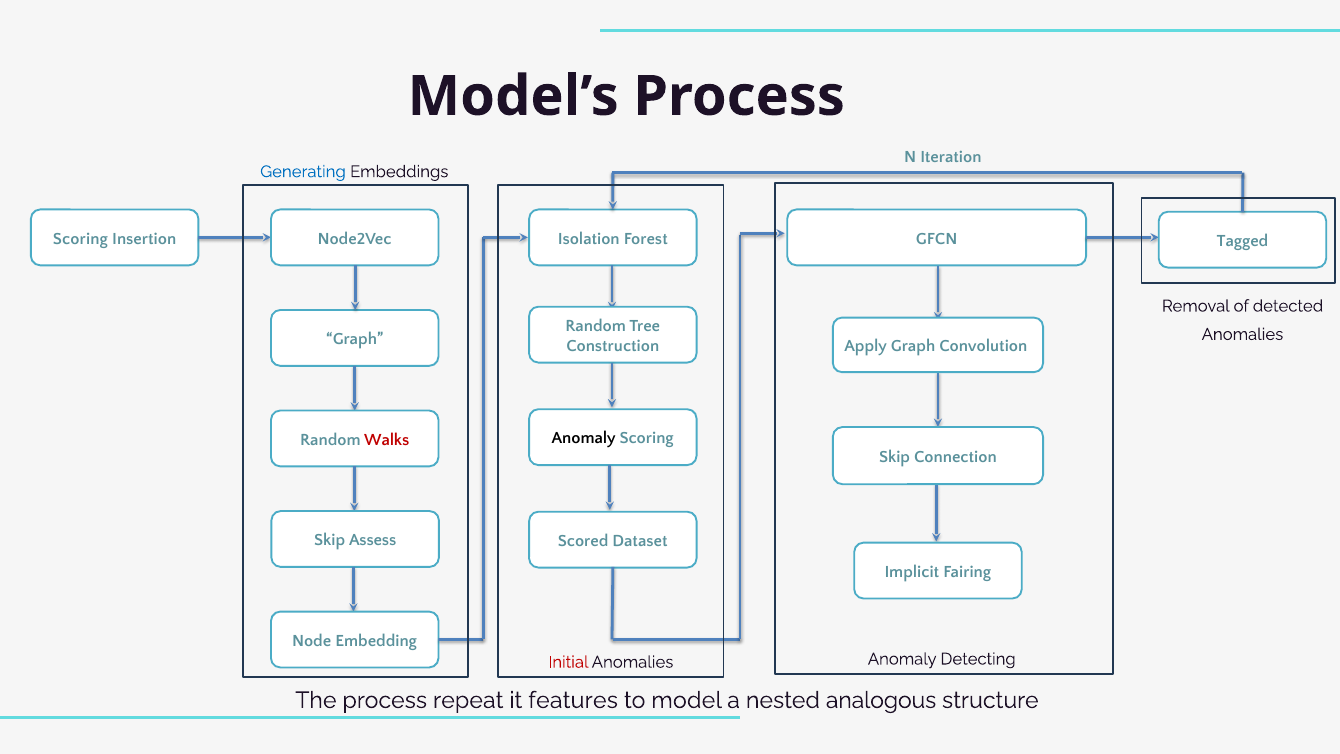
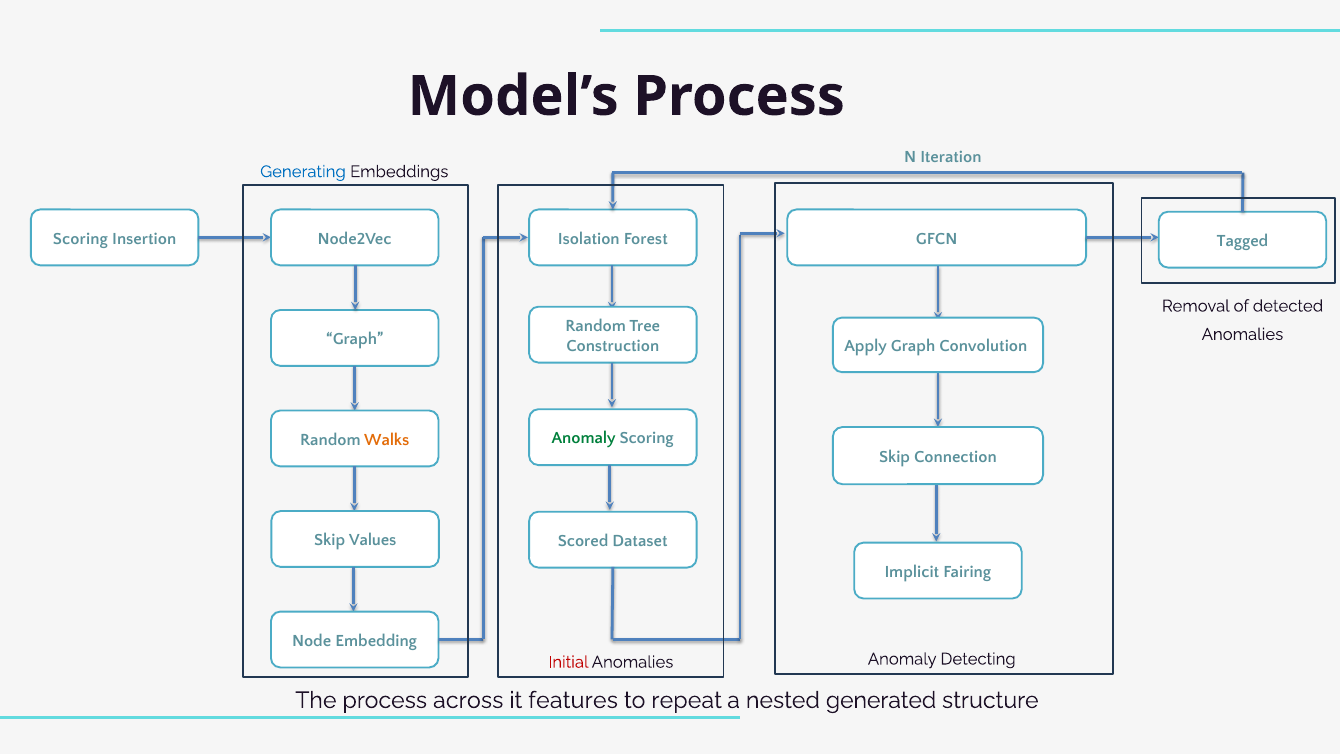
Anomaly colour: black -> green (584, 438)
Walks colour: red -> orange (387, 439)
Assess: Assess -> Values (373, 540)
repeat: repeat -> across (468, 700)
model: model -> repeat (687, 700)
analogous: analogous -> generated (881, 700)
